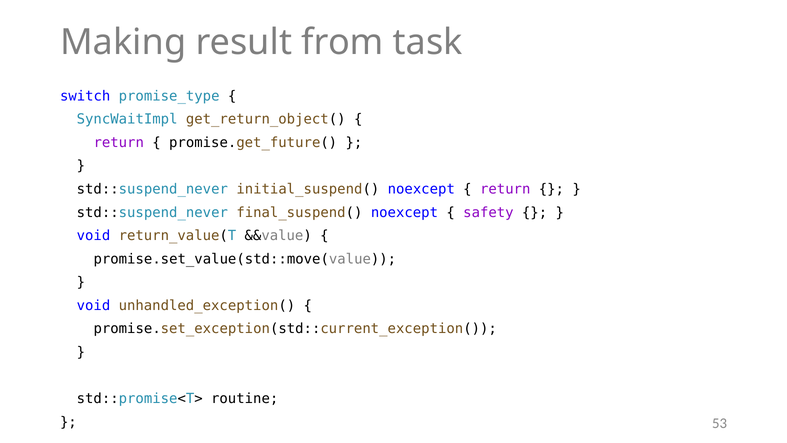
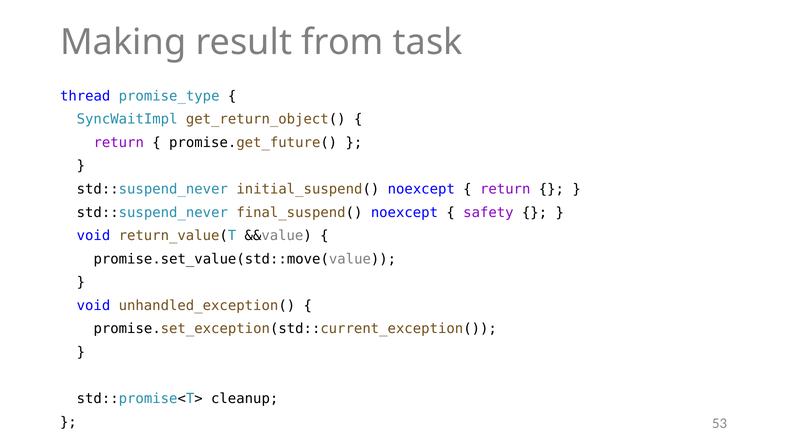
switch: switch -> thread (85, 96)
routine: routine -> cleanup (245, 398)
